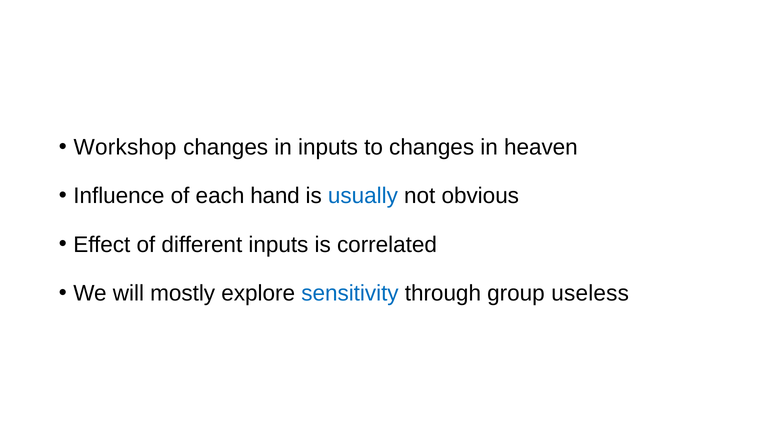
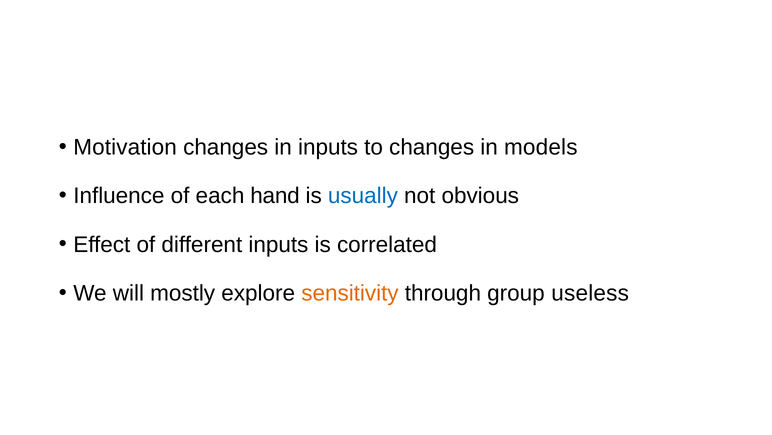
Workshop: Workshop -> Motivation (125, 147)
heaven: heaven -> models (541, 147)
sensitivity colour: blue -> orange (350, 293)
